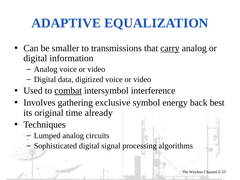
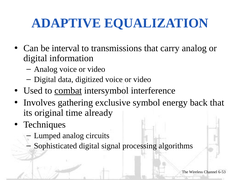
smaller: smaller -> interval (66, 48)
carry underline: present -> none (170, 48)
back best: best -> that (217, 103)
